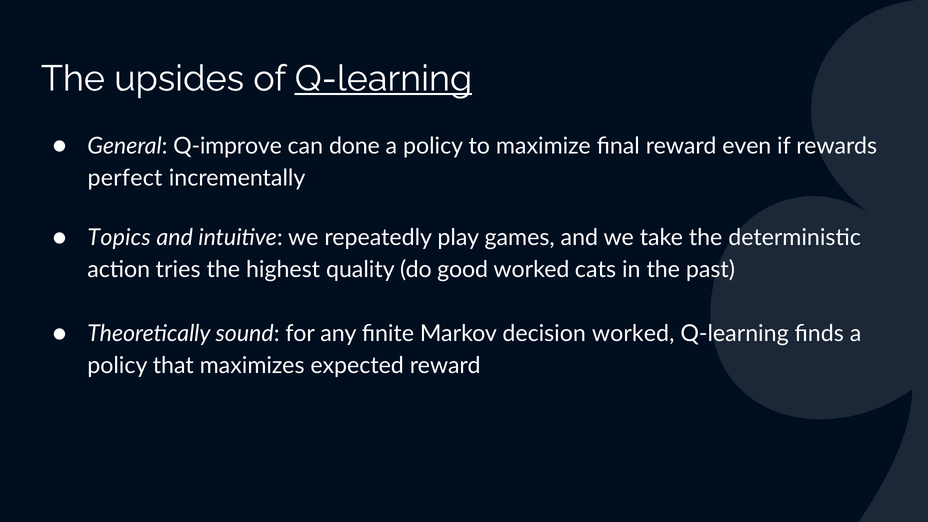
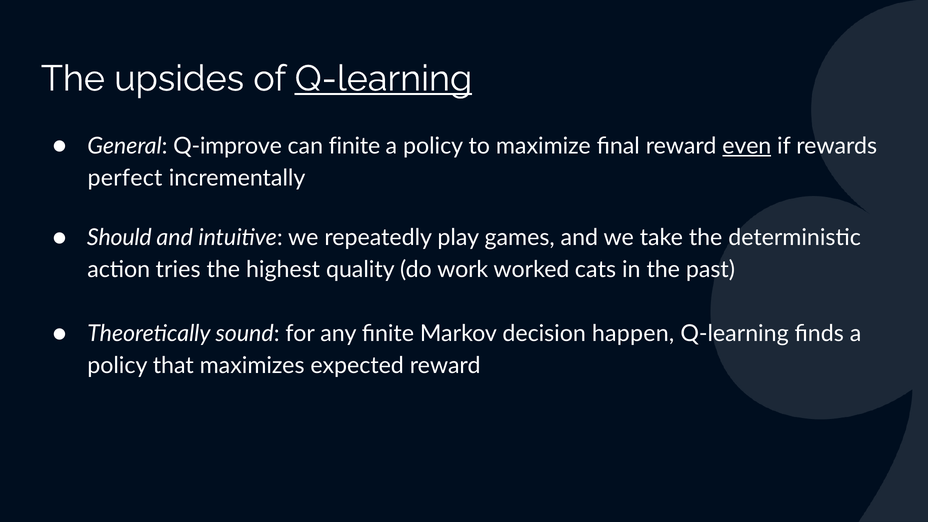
can done: done -> finite (354, 146)
even underline: none -> present (747, 146)
Topics: Topics -> Should (119, 238)
good: good -> work (463, 270)
decision worked: worked -> happen (633, 334)
